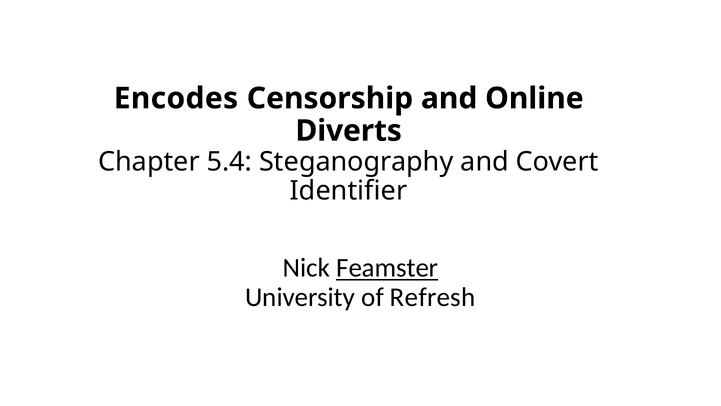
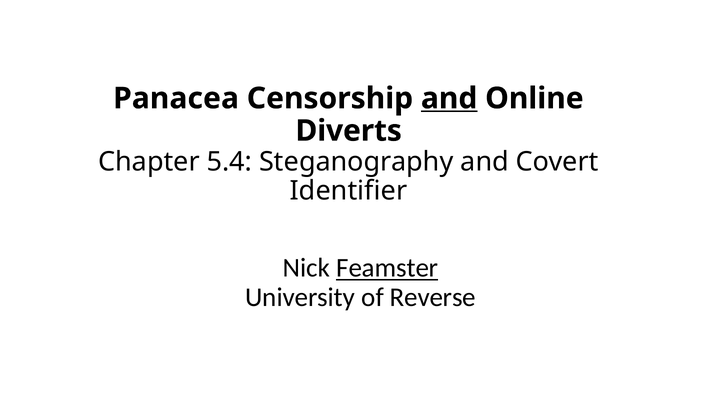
Encodes: Encodes -> Panacea (176, 98)
and underline: none -> present (449, 98)
Refresh: Refresh -> Reverse (433, 297)
